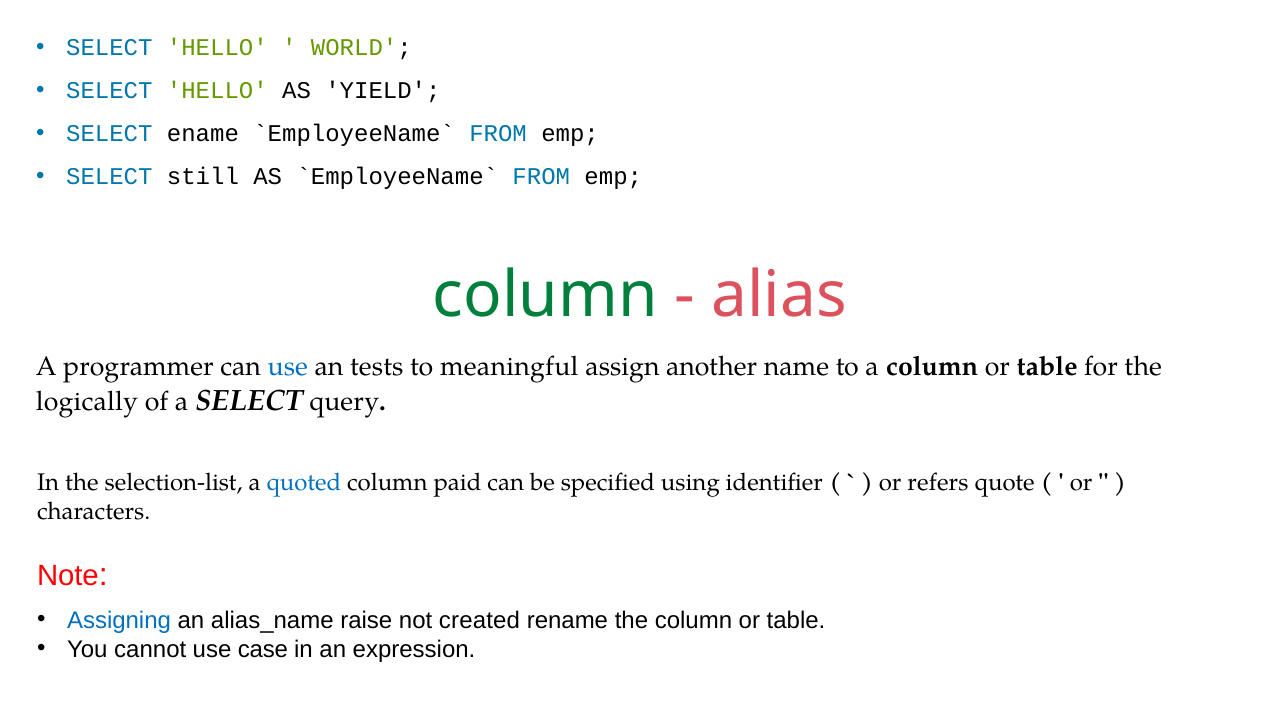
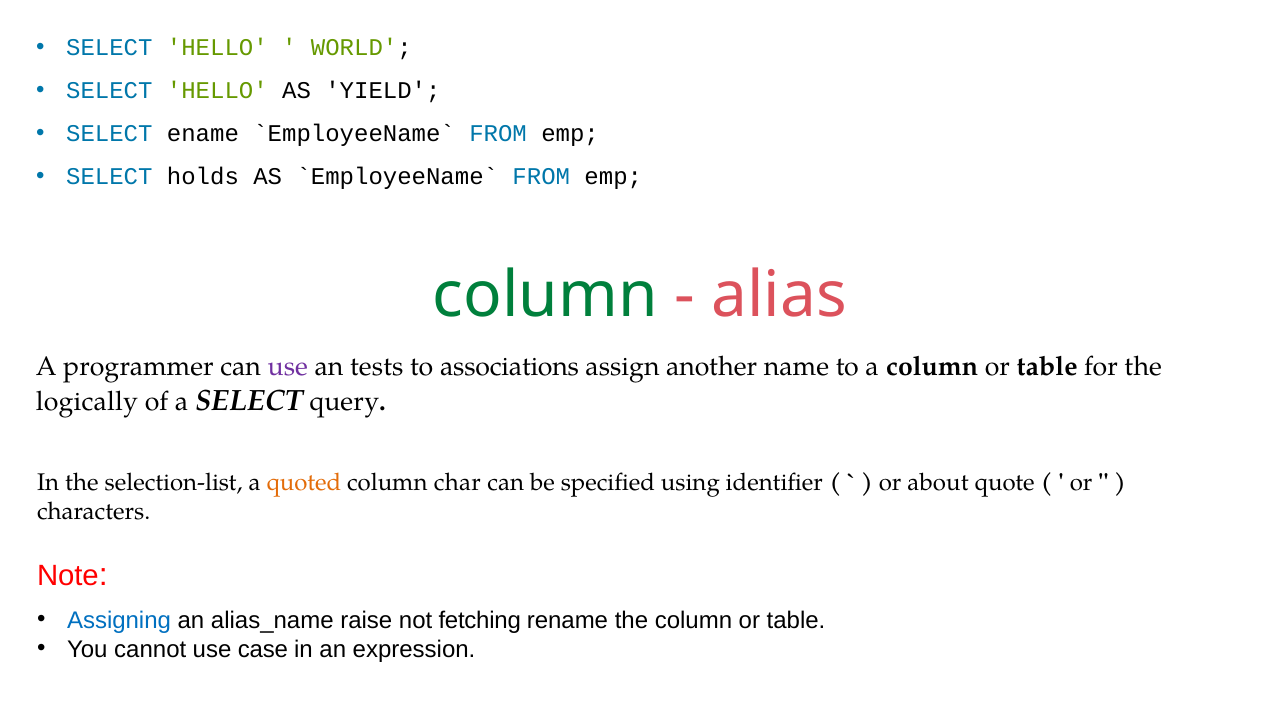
still: still -> holds (203, 177)
use colour: blue -> purple (288, 367)
meaningful: meaningful -> associations (509, 367)
quoted colour: blue -> orange (304, 483)
paid: paid -> char (457, 483)
refers: refers -> about (938, 483)
created: created -> fetching (480, 620)
